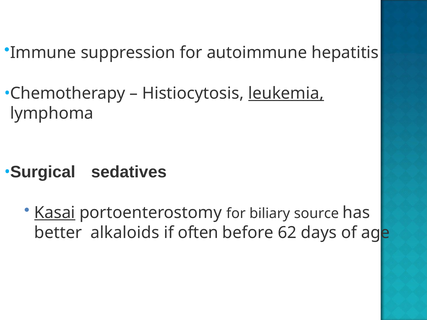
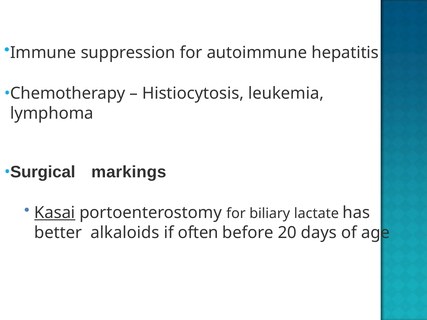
leukemia underline: present -> none (286, 93)
sedatives: sedatives -> markings (129, 172)
source: source -> lactate (316, 214)
62: 62 -> 20 (287, 233)
